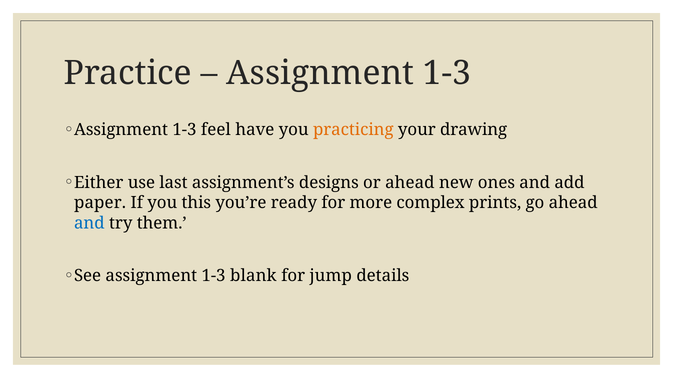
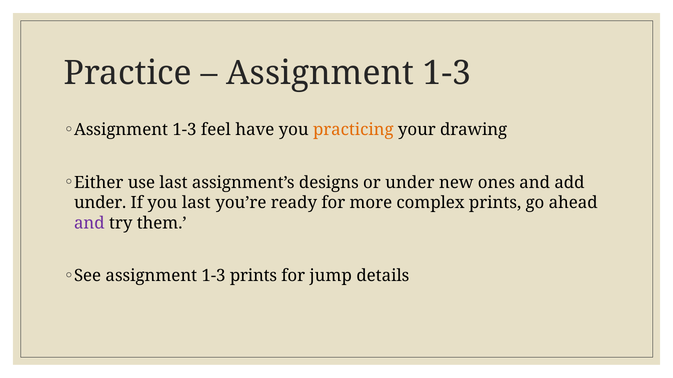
or ahead: ahead -> under (410, 183)
paper: paper -> under (100, 203)
you this: this -> last (196, 203)
and colour: blue -> purple (89, 223)
1-3 blank: blank -> prints (253, 276)
